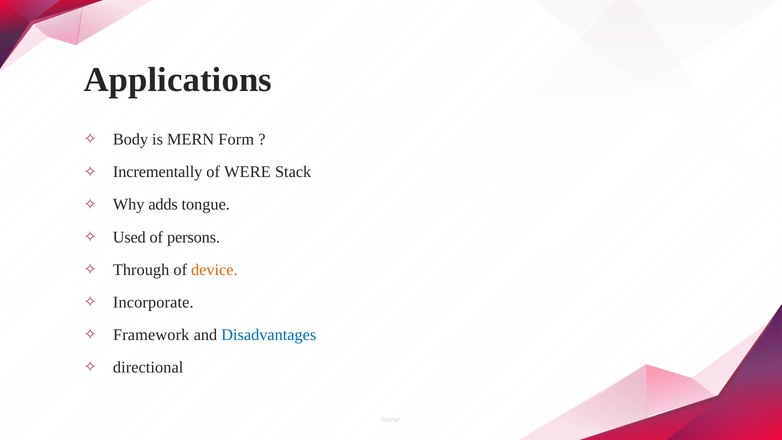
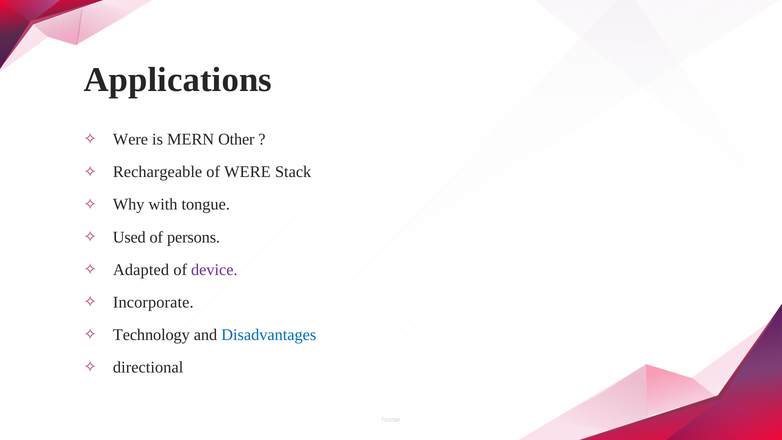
Body: Body -> Were (130, 139)
Form: Form -> Other (236, 139)
Incrementally: Incrementally -> Rechargeable (158, 172)
adds: adds -> with (163, 205)
Through: Through -> Adapted (141, 270)
device colour: orange -> purple (214, 270)
Framework: Framework -> Technology (151, 335)
